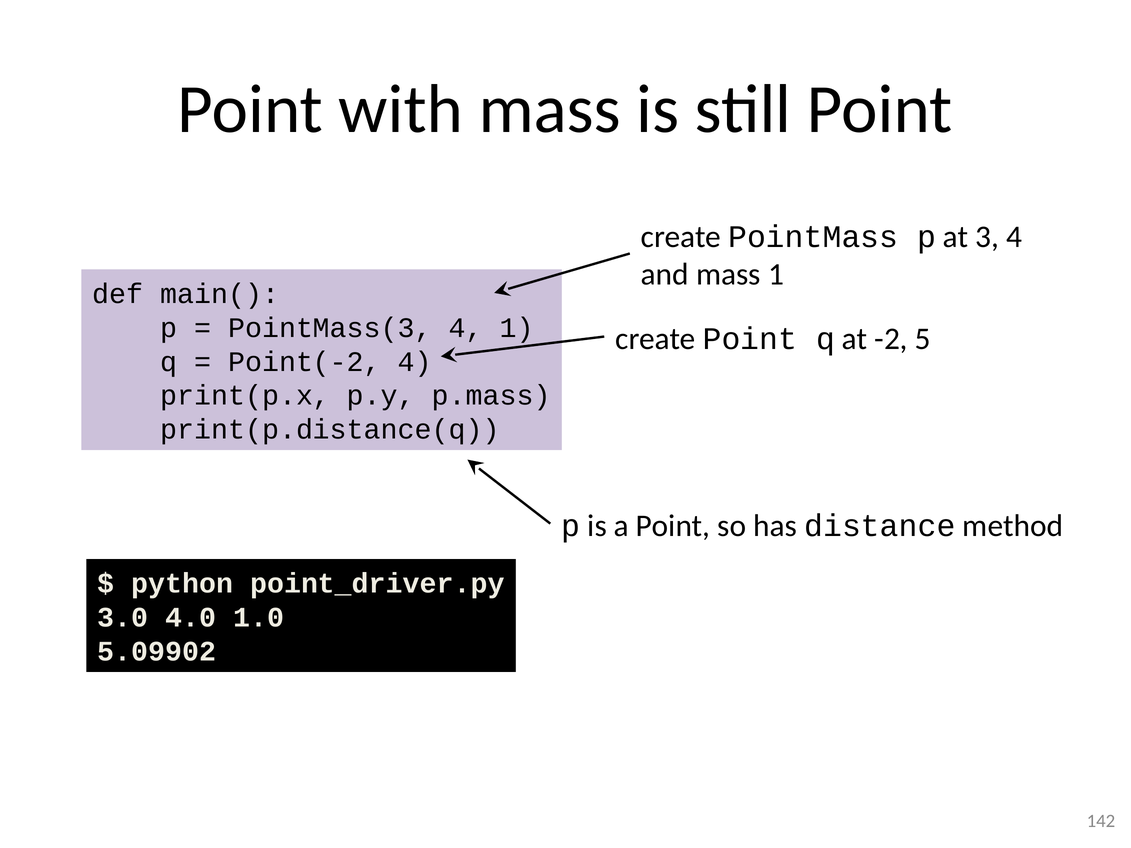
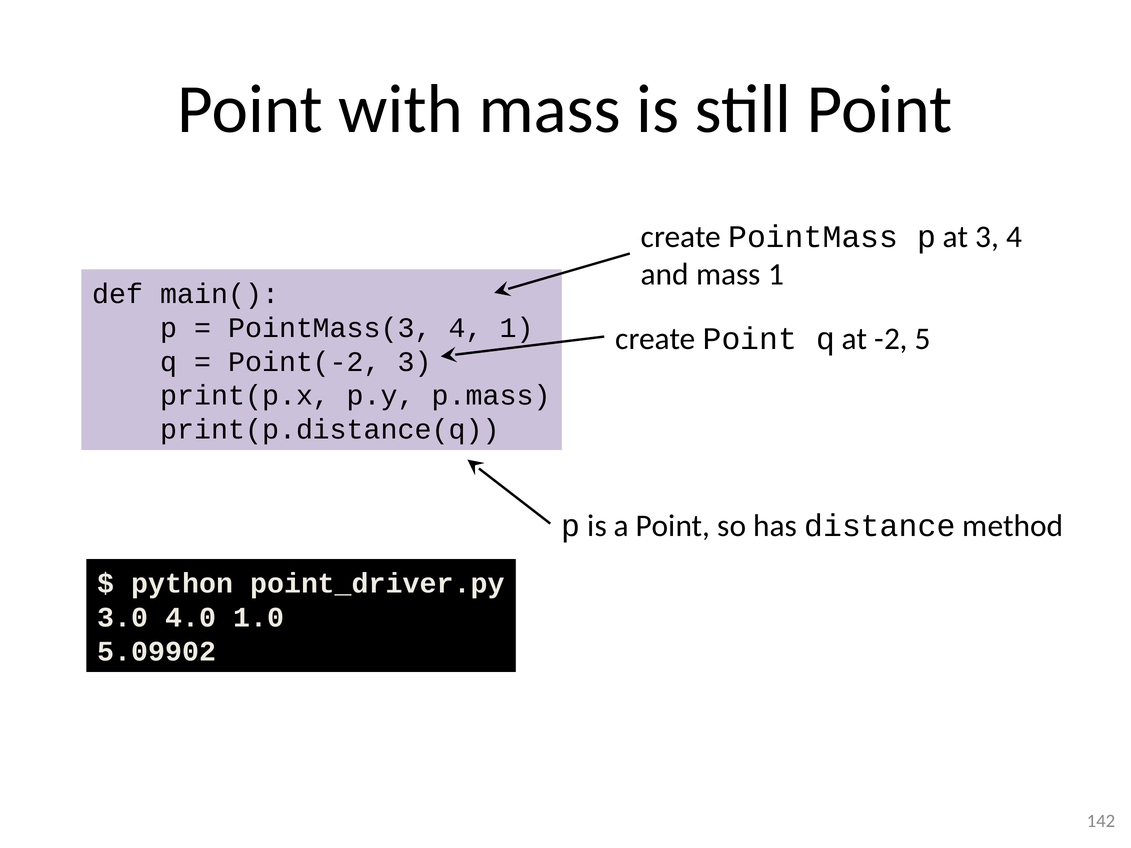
Point(-2 4: 4 -> 3 (415, 362)
